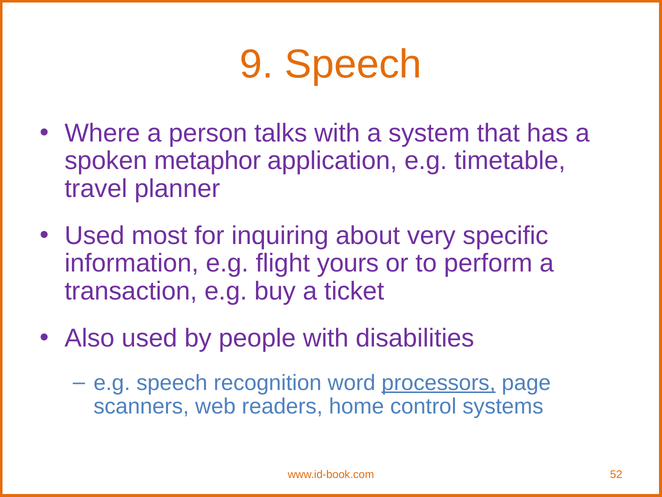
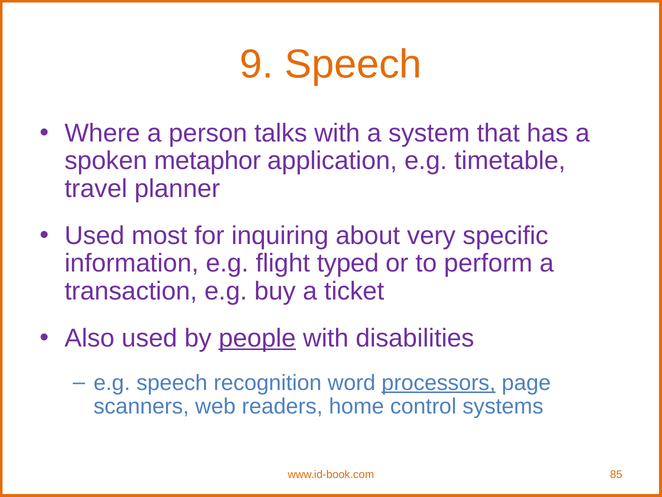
yours: yours -> typed (348, 263)
people underline: none -> present (257, 338)
52: 52 -> 85 (616, 474)
